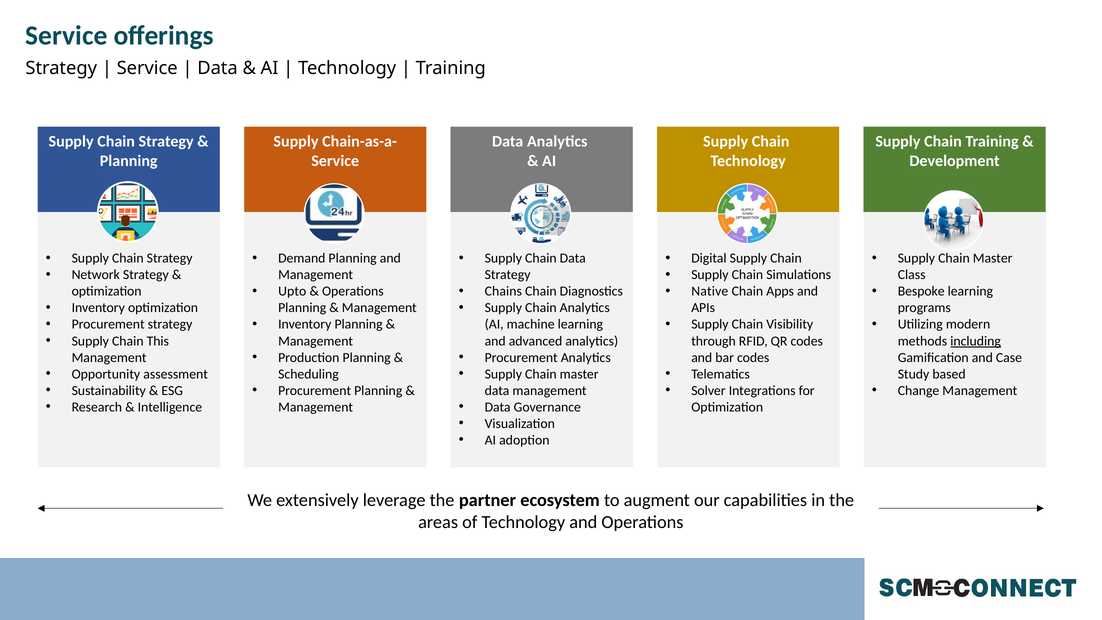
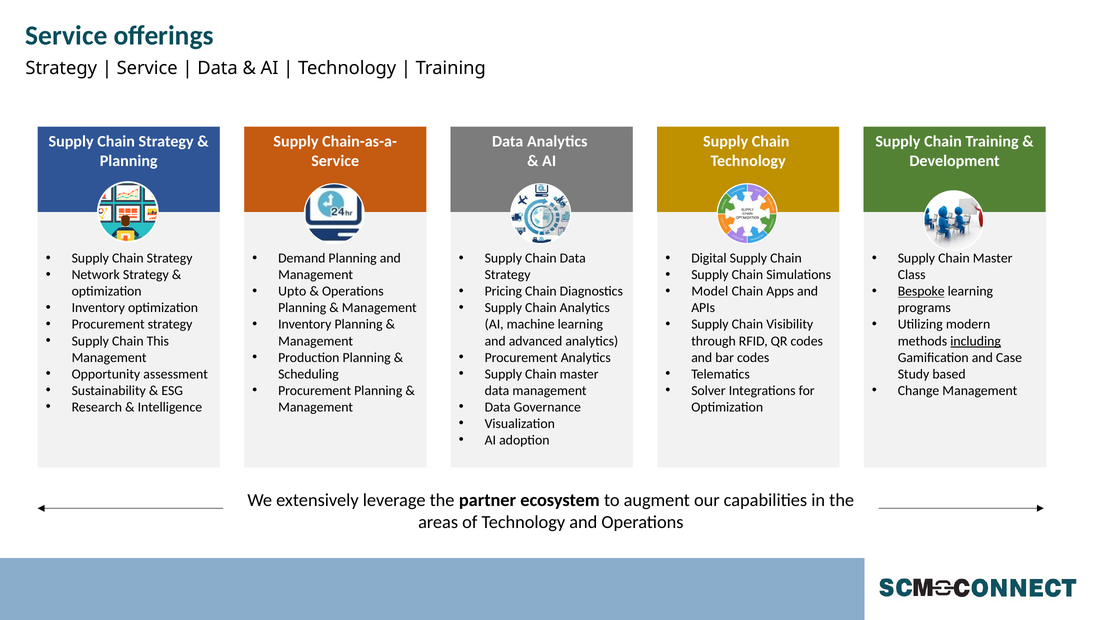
Chains: Chains -> Pricing (503, 291)
Native: Native -> Model (710, 291)
Bespoke underline: none -> present (921, 291)
